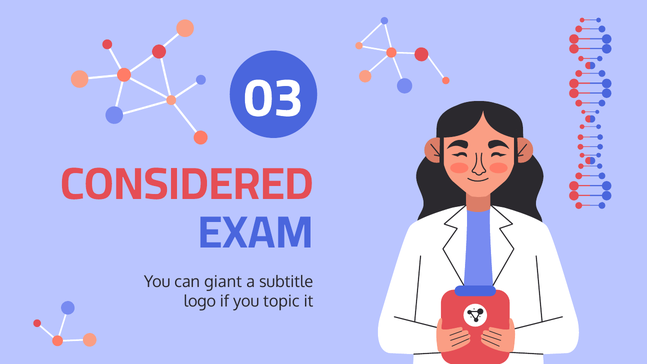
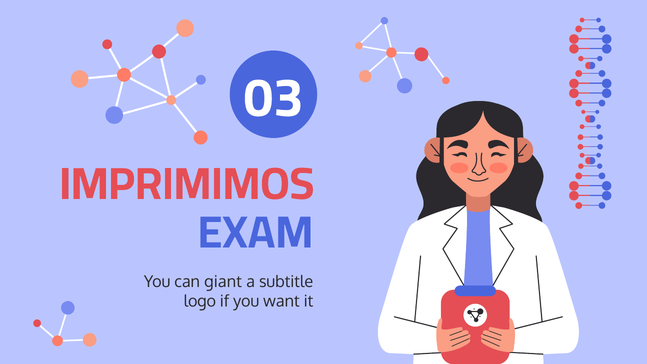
CONSIDERED: CONSIDERED -> IMPRIMIMOS (187, 184)
topic: topic -> want (281, 301)
